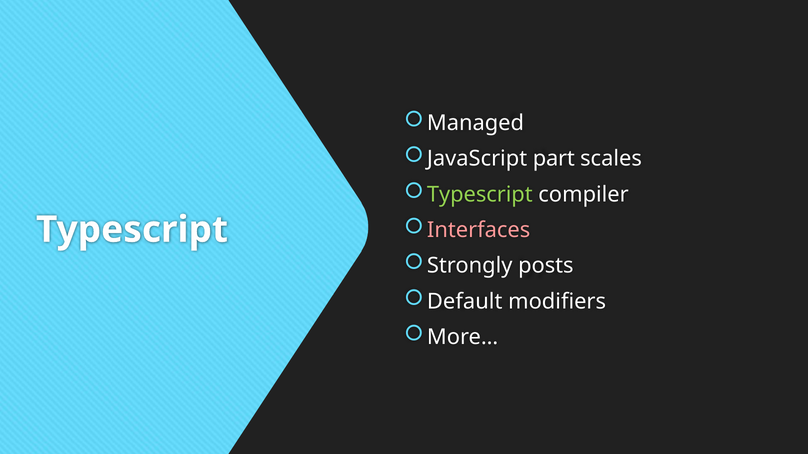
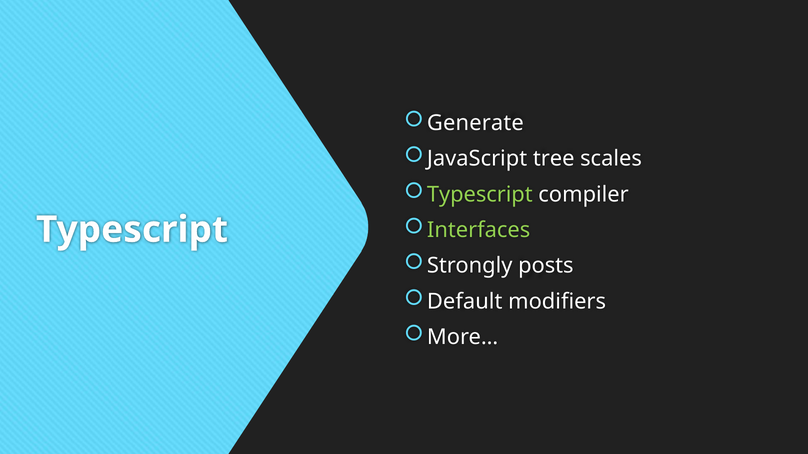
Managed: Managed -> Generate (475, 123)
part: part -> tree (554, 159)
Interfaces colour: pink -> light green (479, 230)
